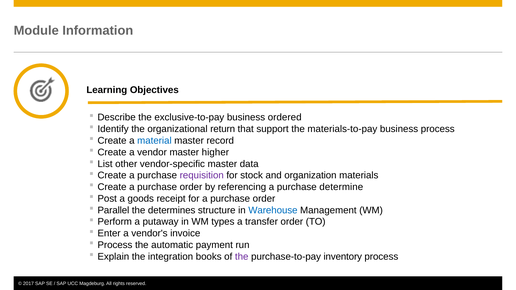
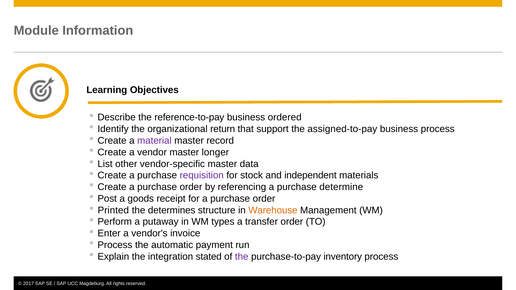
exclusive-to-pay: exclusive-to-pay -> reference-to-pay (189, 118)
materials-to-pay: materials-to-pay -> assigned-to-pay (342, 129)
material colour: blue -> purple (154, 141)
higher: higher -> longer (215, 152)
organization: organization -> independent (310, 176)
Parallel: Parallel -> Printed (113, 210)
Warehouse colour: blue -> orange (273, 210)
books: books -> stated (209, 257)
